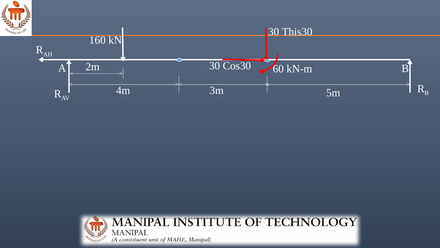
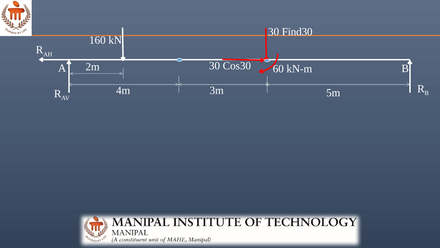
This30: This30 -> Find30 (297, 32)
